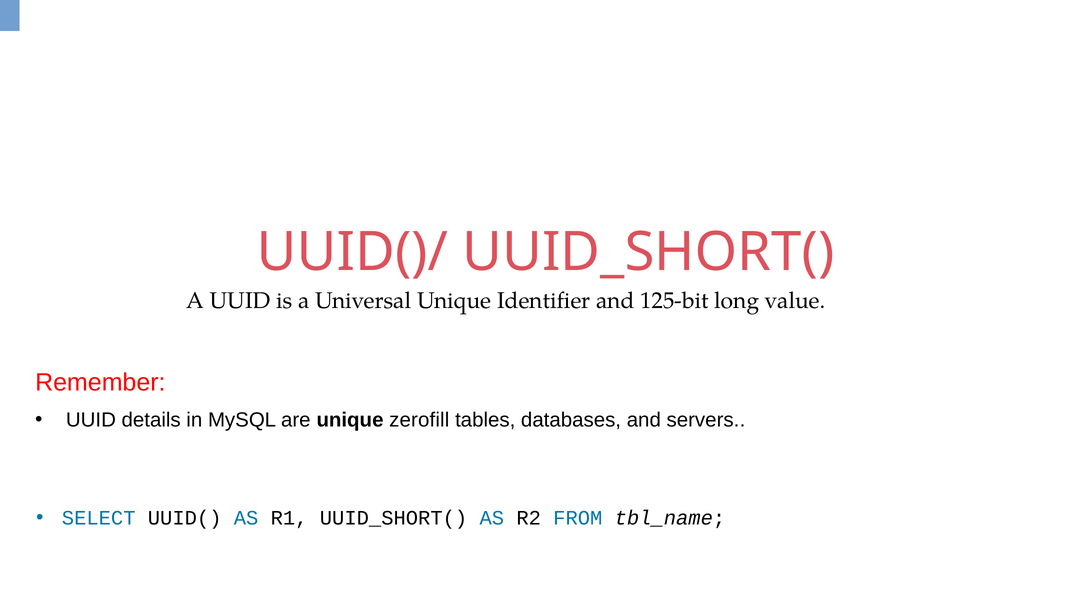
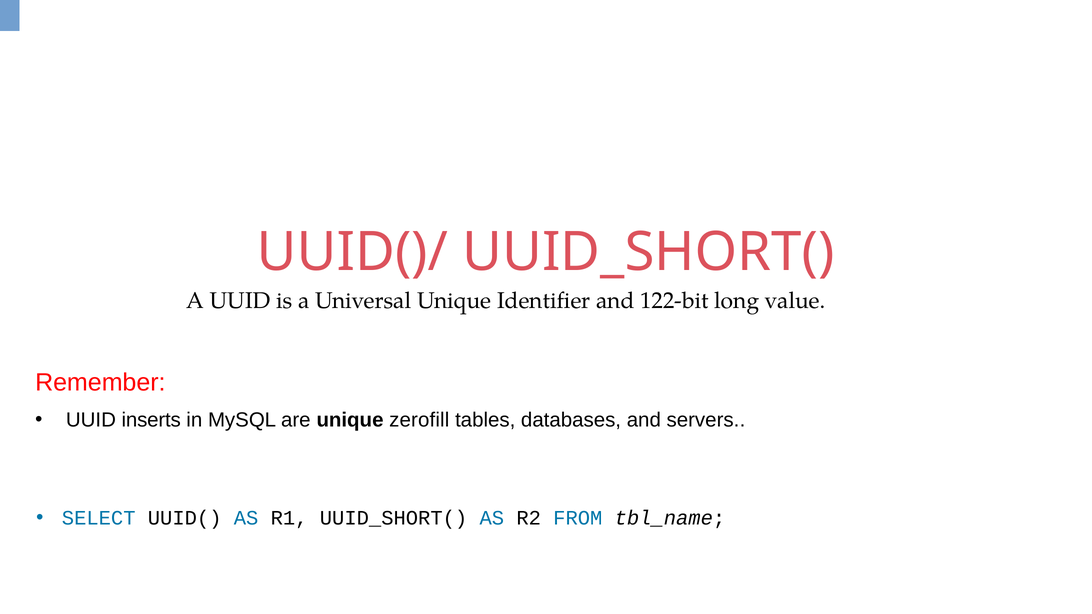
125-bit: 125-bit -> 122-bit (674, 301)
details: details -> inserts (151, 420)
